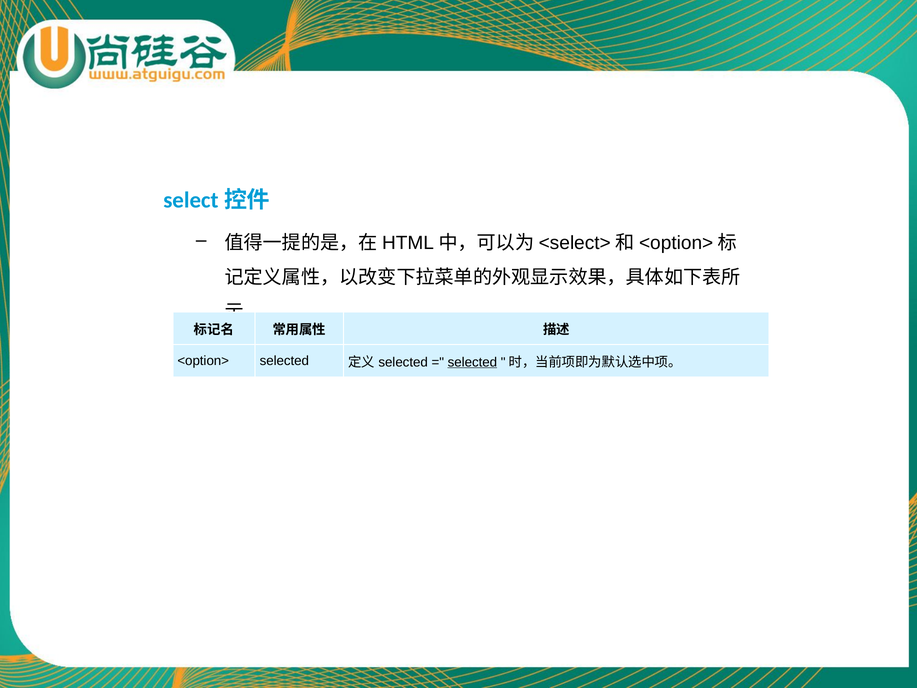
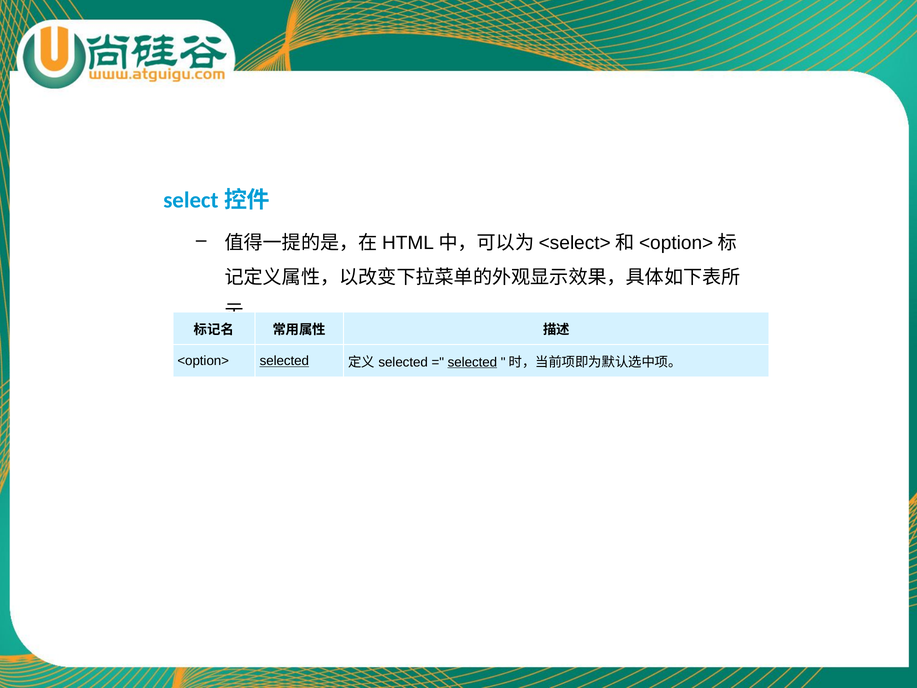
selected underline: none -> present (284, 361)
